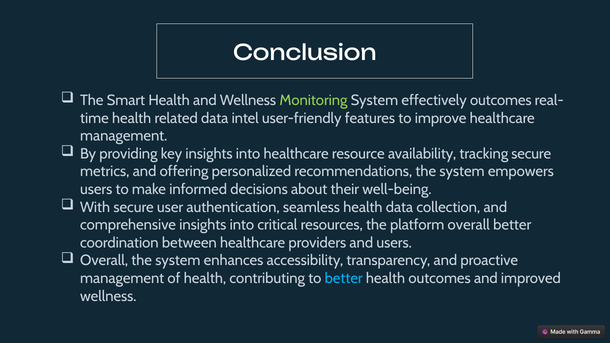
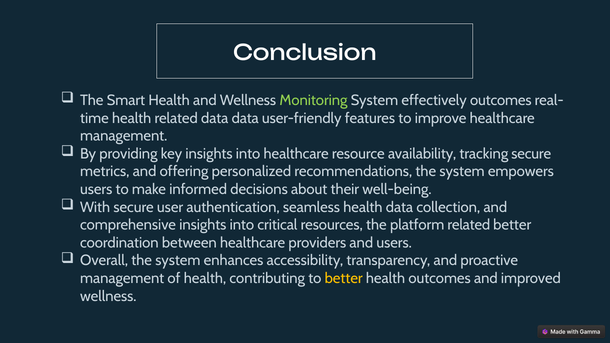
data intel: intel -> data (245, 118)
platform overall: overall -> related (469, 225)
better colour: light blue -> yellow (344, 278)
